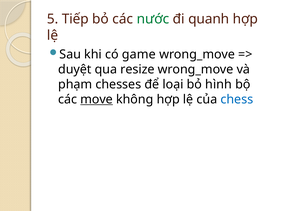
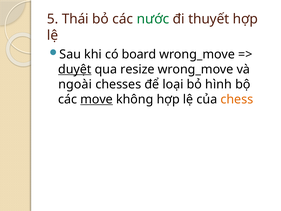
Tiếp: Tiếp -> Thái (75, 19)
quanh: quanh -> thuyết (209, 19)
game: game -> board (139, 54)
duyệt underline: none -> present (75, 69)
phạm: phạm -> ngoài (75, 84)
chess colour: blue -> orange (237, 99)
